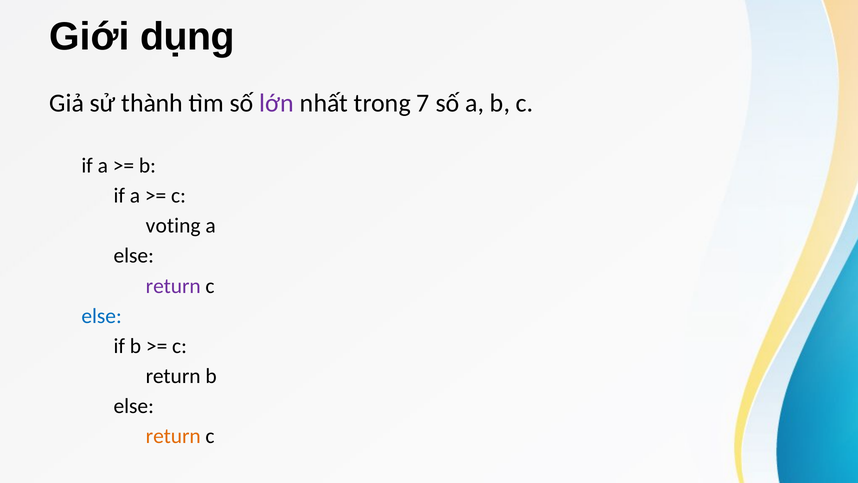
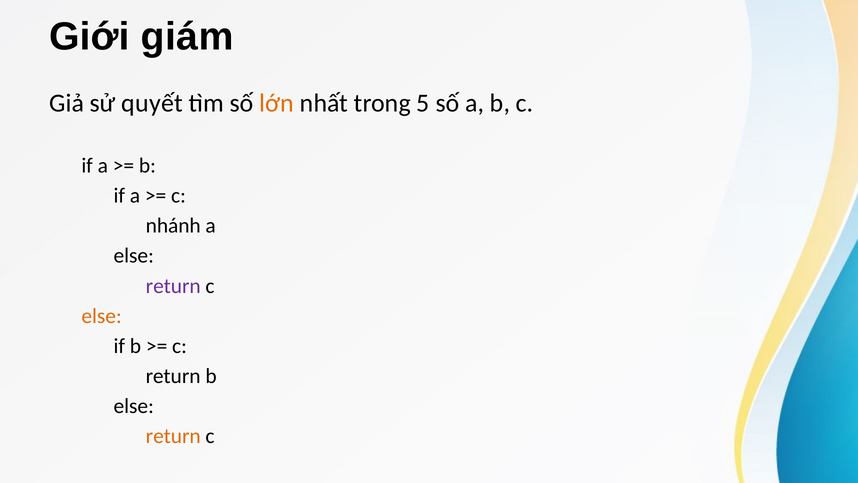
dụng: dụng -> giám (187, 37)
thành: thành -> quyết (152, 103)
lớn colour: purple -> orange (277, 103)
7: 7 -> 5 (423, 103)
voting: voting -> nhánh (173, 226)
else colour: blue -> orange (102, 316)
